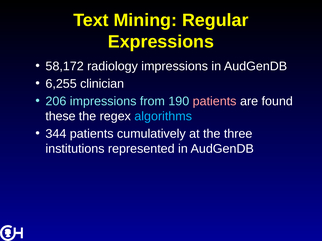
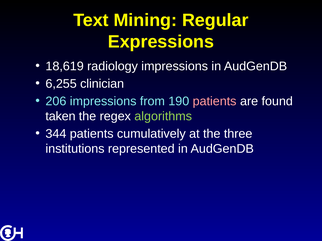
58,172: 58,172 -> 18,619 (65, 66)
these: these -> taken (60, 116)
algorithms colour: light blue -> light green (163, 116)
